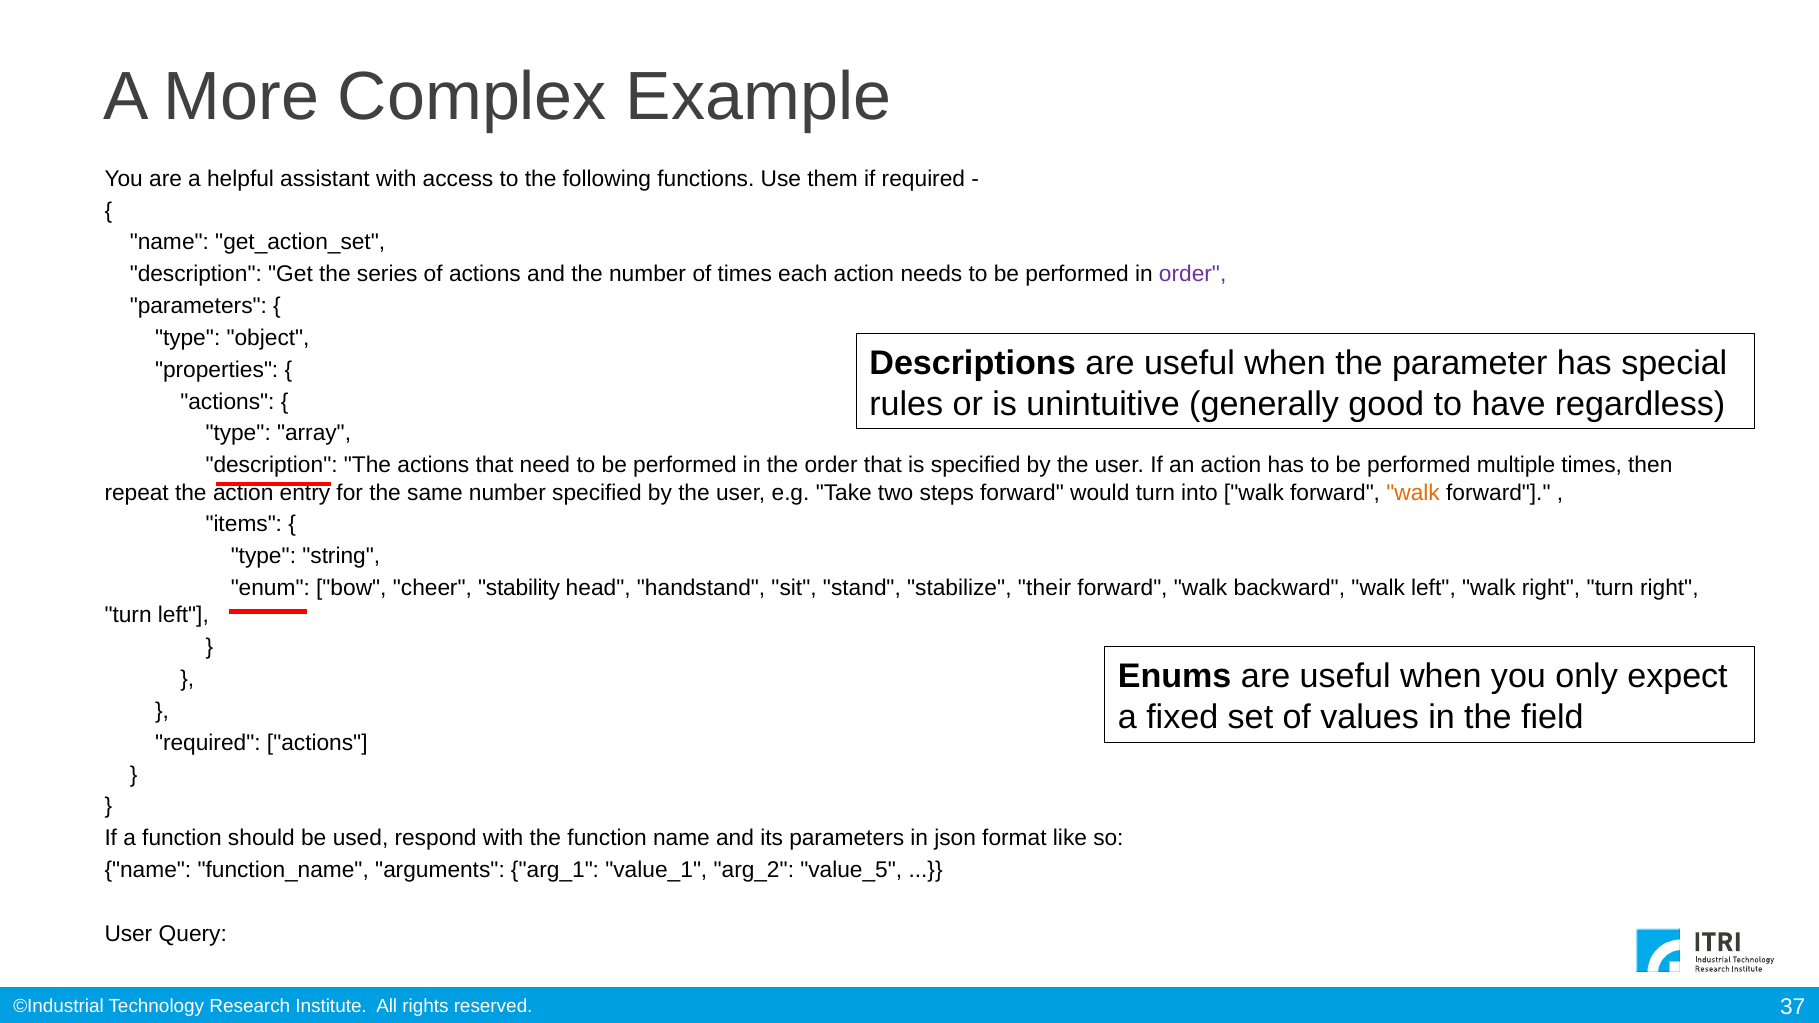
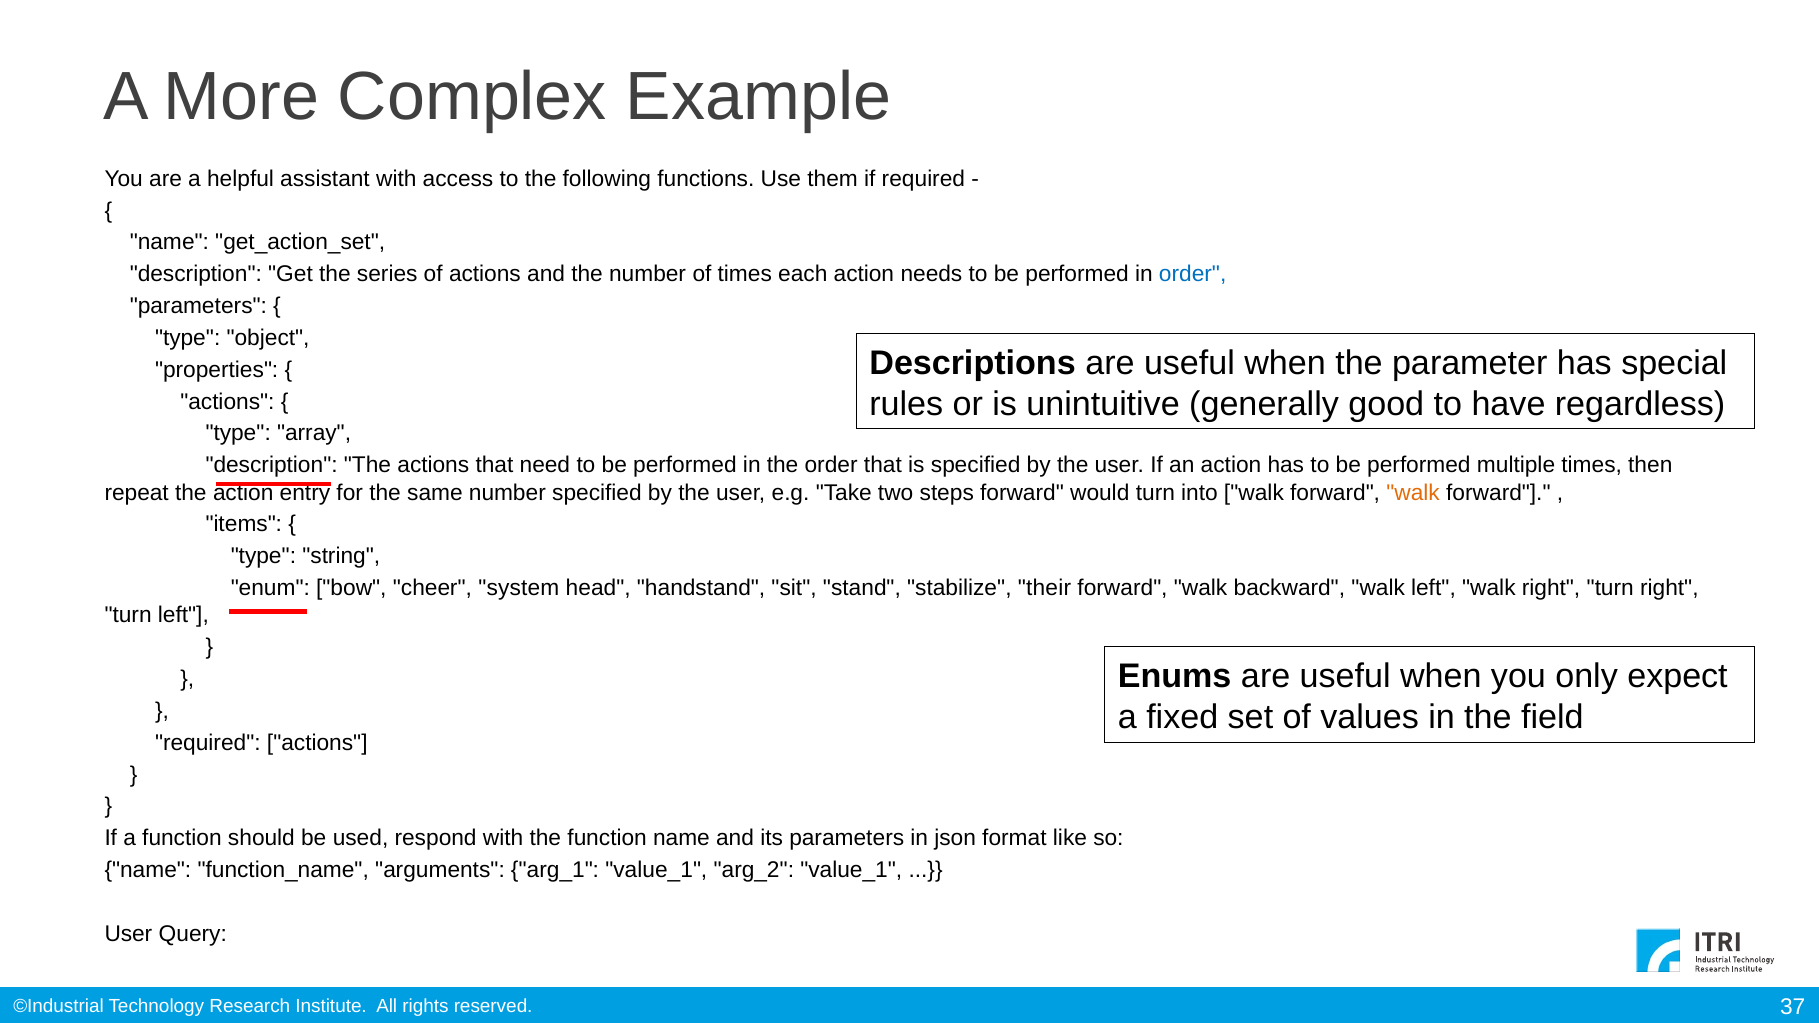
order colour: purple -> blue (1193, 274)
stability: stability -> system (519, 588)
arg_2 value_5: value_5 -> value_1 (851, 870)
